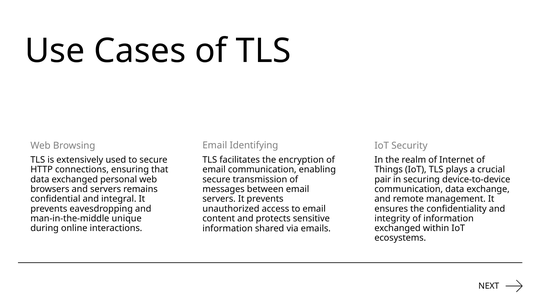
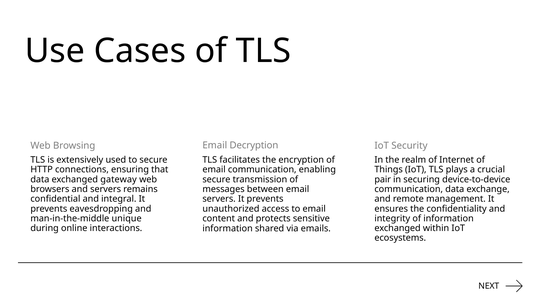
Identifying: Identifying -> Decryption (254, 145)
personal: personal -> gateway (119, 179)
